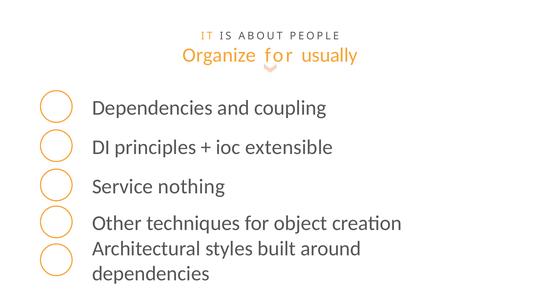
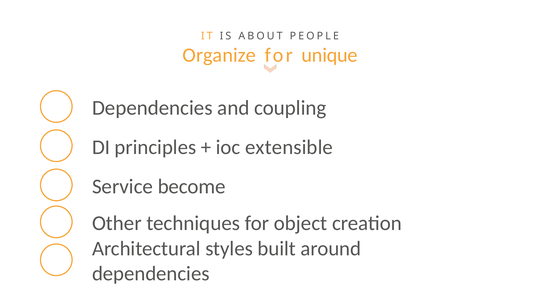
usually: usually -> unique (330, 55)
nothing: nothing -> become (192, 186)
